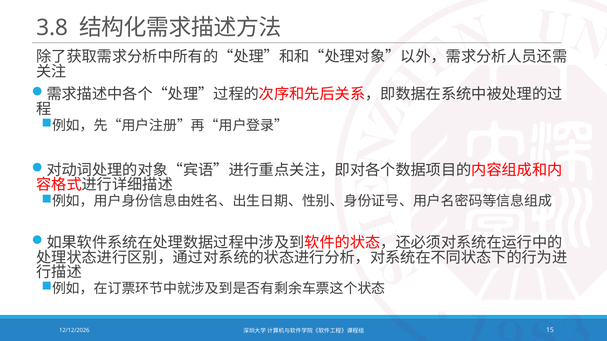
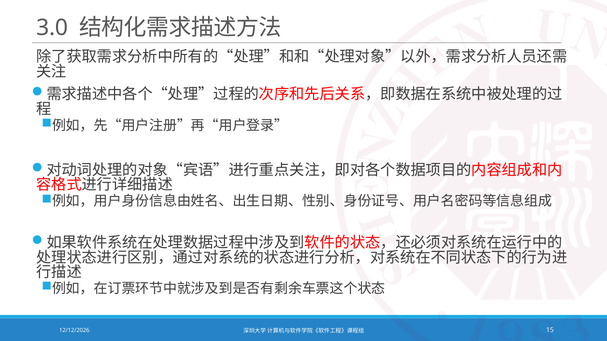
3.8: 3.8 -> 3.0 (52, 28)
